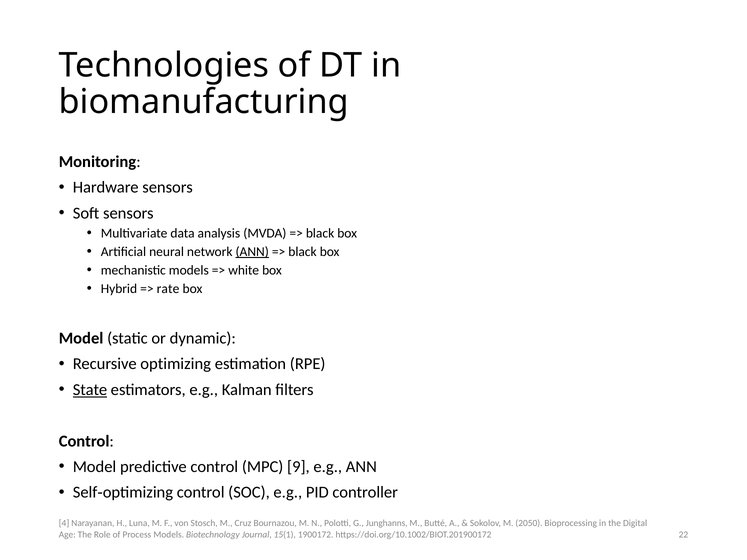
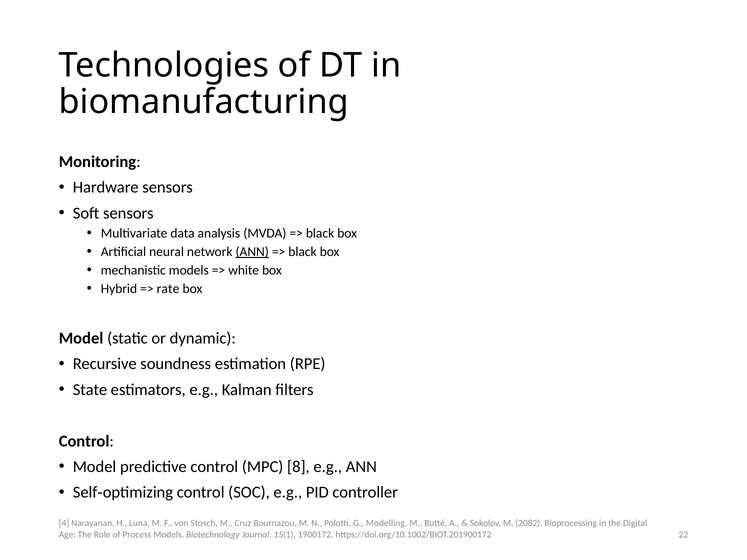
Recursive optimizing: optimizing -> soundness (176, 364)
State underline: present -> none (90, 390)
9: 9 -> 8 (298, 467)
Junghanns: Junghanns -> Modelling (387, 524)
2050: 2050 -> 2082 (529, 524)
